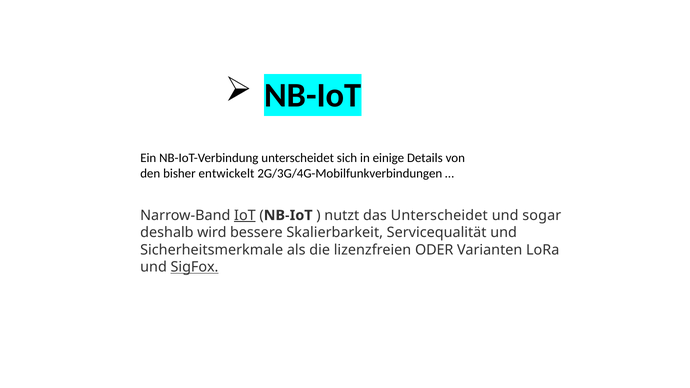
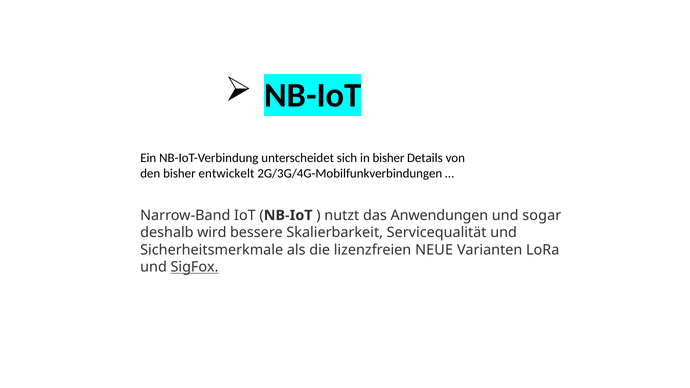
in einige: einige -> bisher (388, 158)
IoT underline: present -> none (245, 215)
das Unterscheidet: Unterscheidet -> Anwendungen (439, 215)
ODER: ODER -> NEUE (434, 250)
